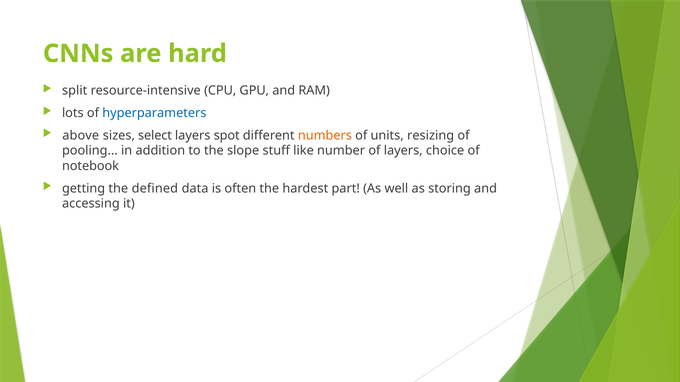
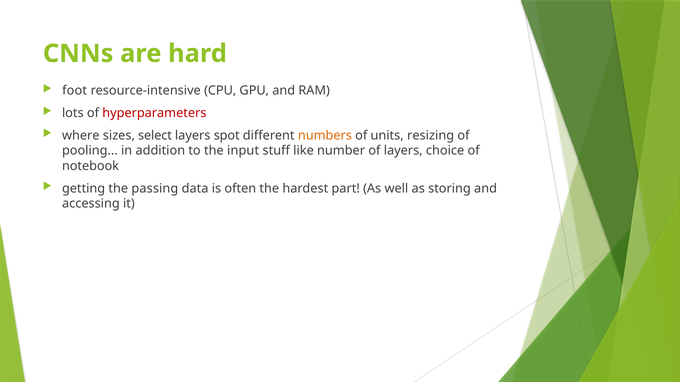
split: split -> foot (75, 91)
hyperparameters colour: blue -> red (154, 113)
above: above -> where (81, 136)
slope: slope -> input (243, 151)
defined: defined -> passing (155, 189)
